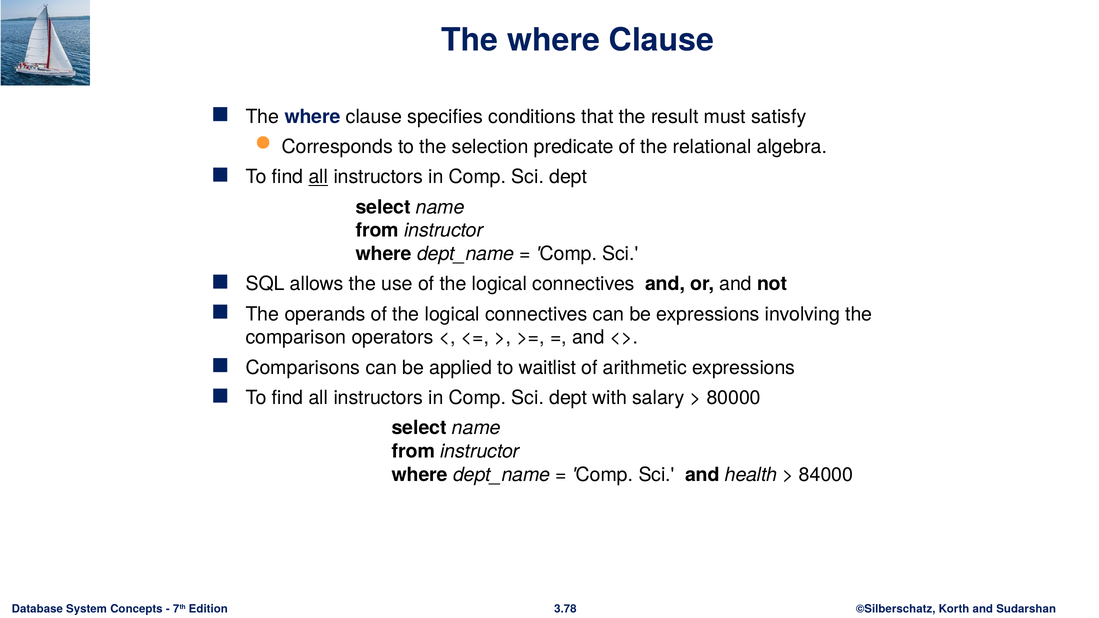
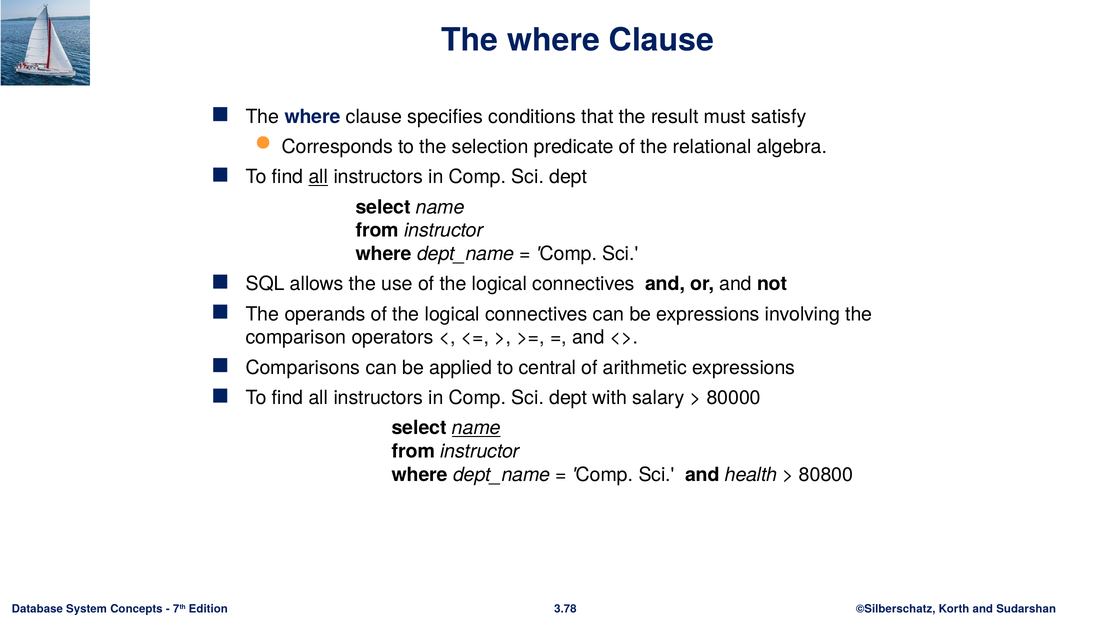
waitlist: waitlist -> central (548, 368)
name underline: none -> present (476, 428)
84000: 84000 -> 80800 (826, 475)
